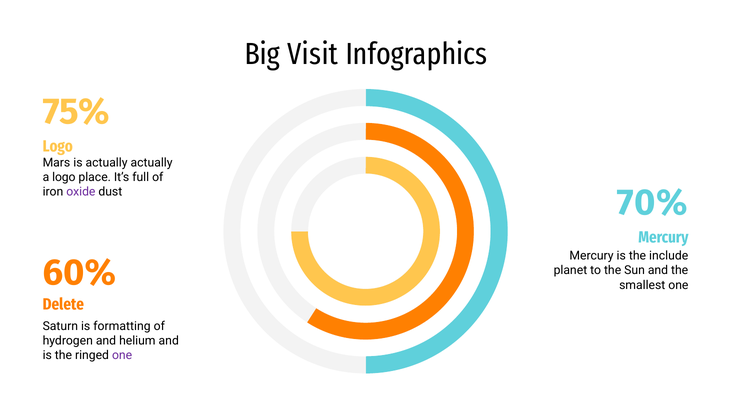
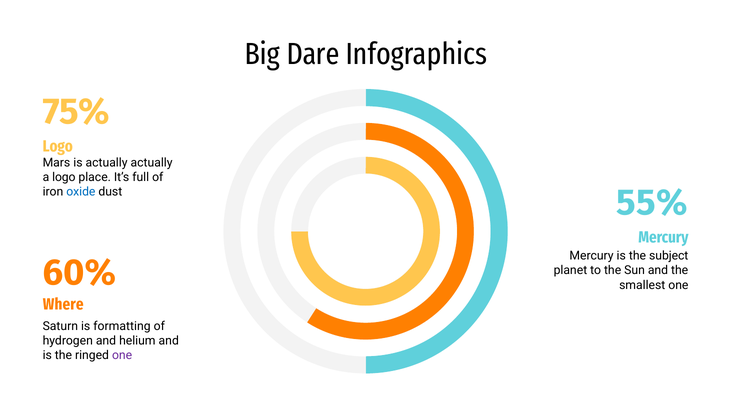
Visit: Visit -> Dare (313, 54)
oxide colour: purple -> blue (81, 192)
70%: 70% -> 55% (652, 203)
include: include -> subject (669, 256)
Delete: Delete -> Where (63, 304)
